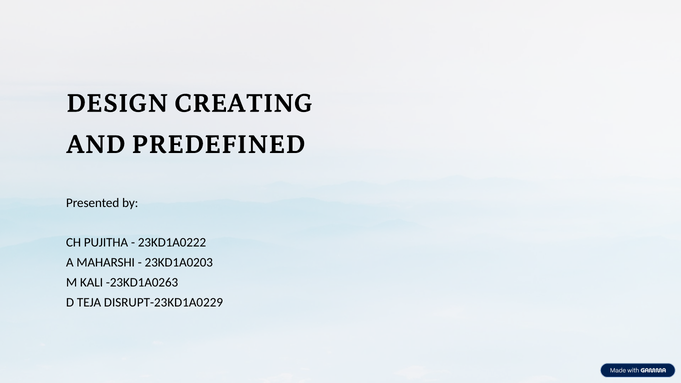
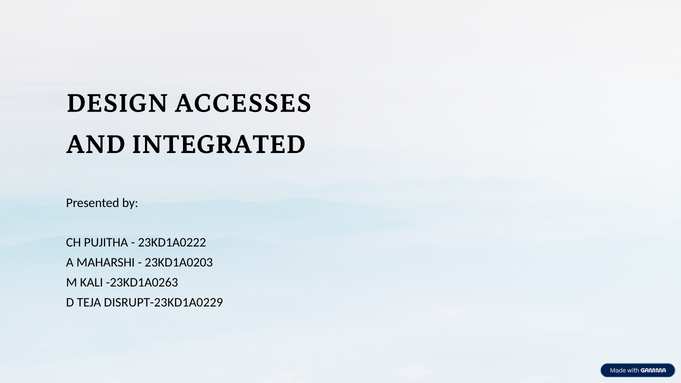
CREATING: CREATING -> ACCESSES (243, 103)
PREDEFINED: PREDEFINED -> INTEGRATED (219, 144)
